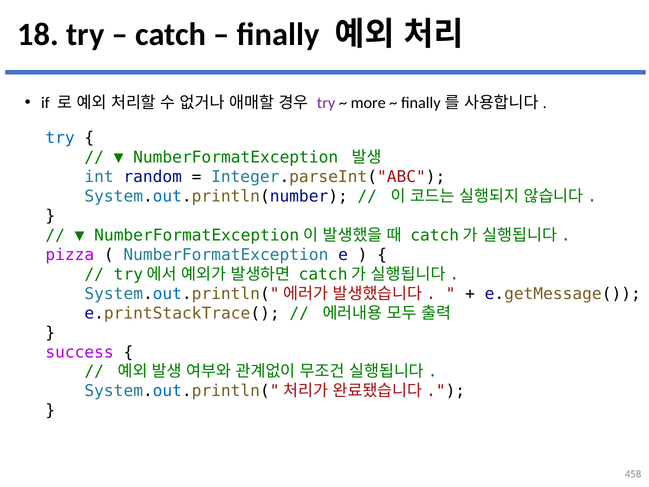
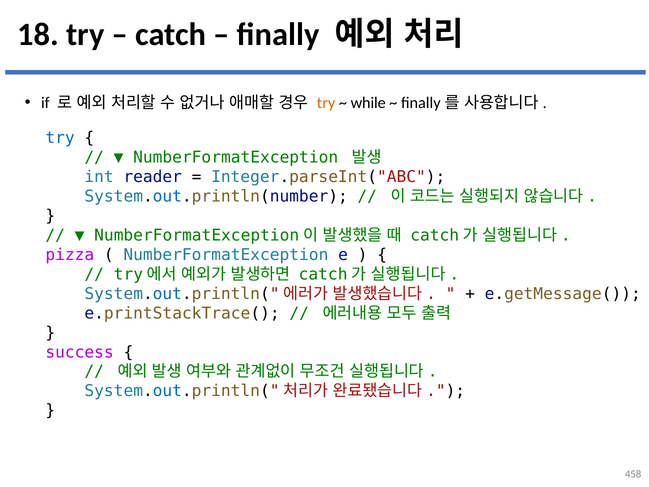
try colour: purple -> orange (326, 103)
more: more -> while (368, 103)
random: random -> reader (153, 177)
